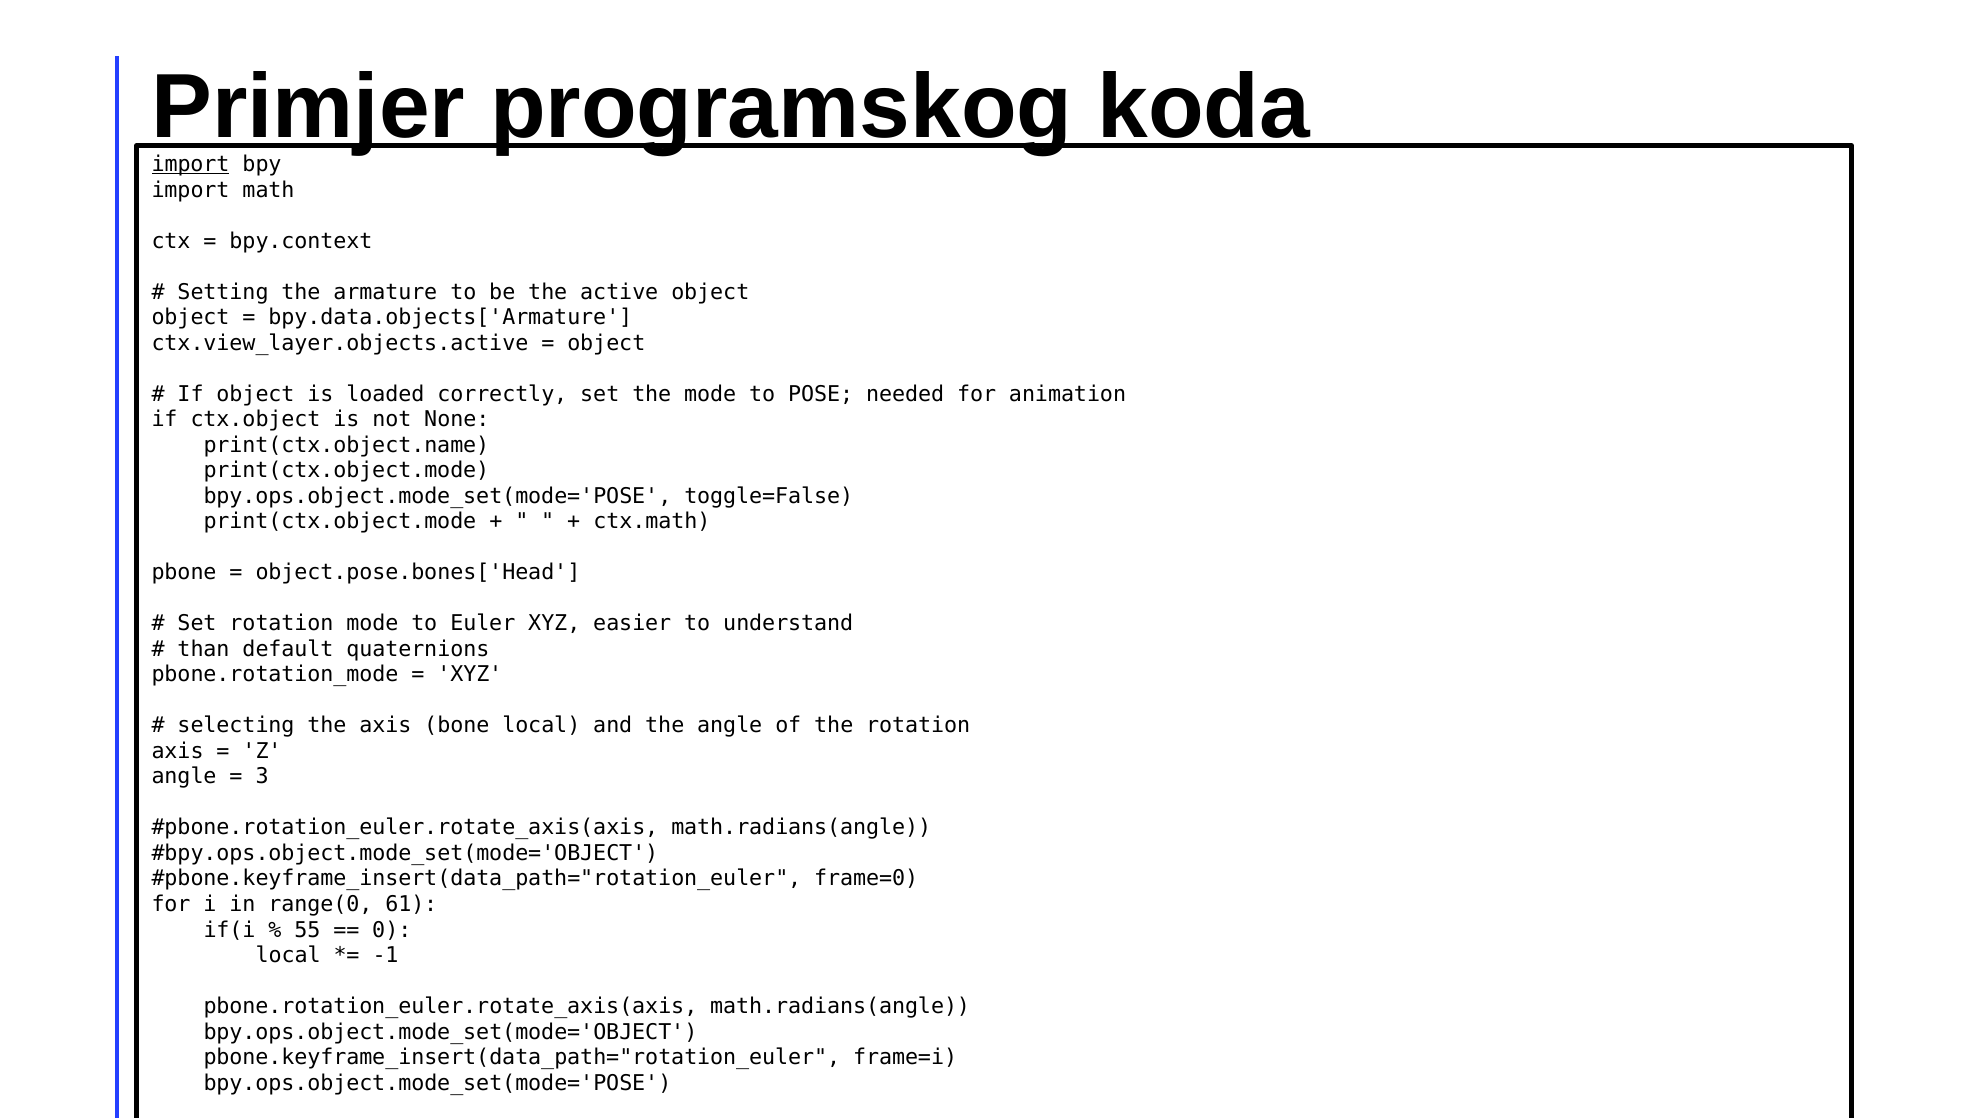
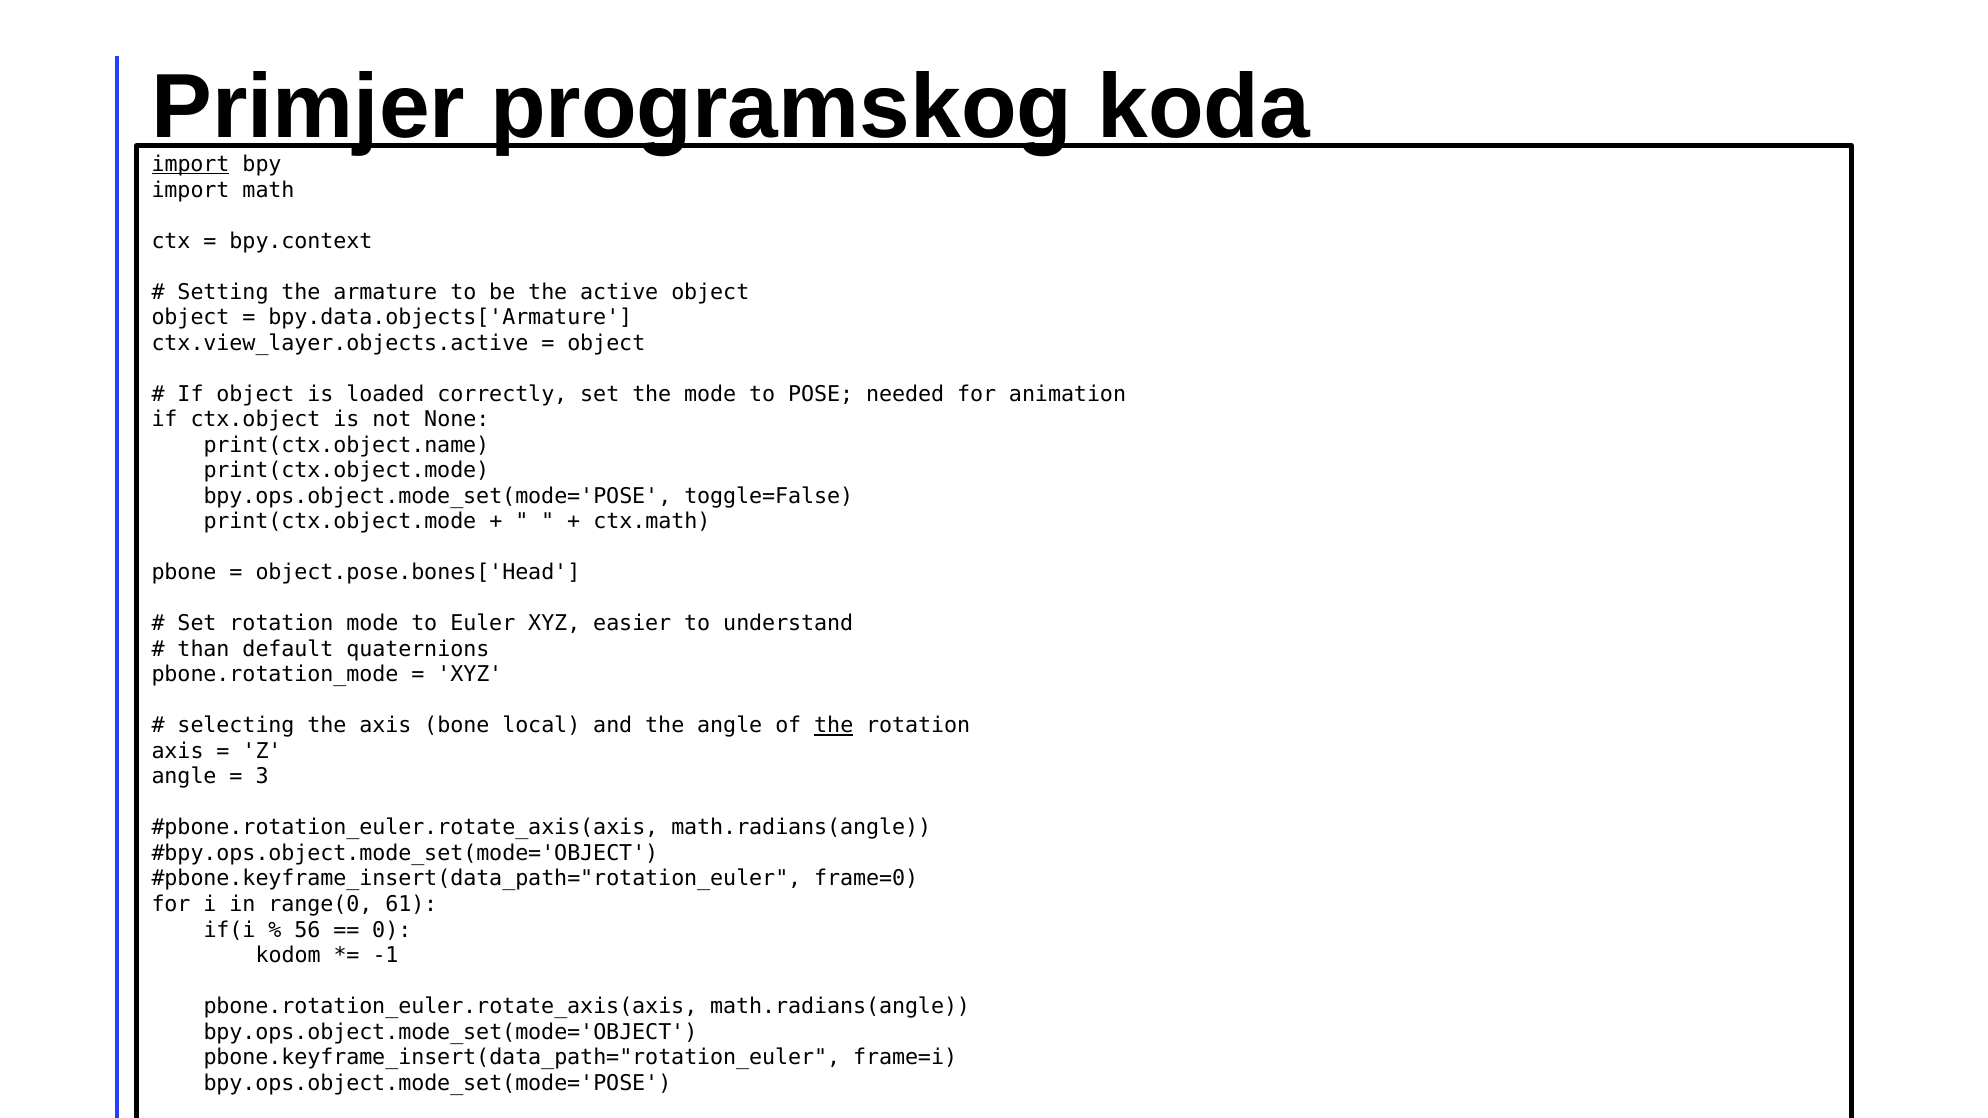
the underline: none -> present (834, 726)
55: 55 -> 56 (307, 930)
local: local -> kodom (288, 956)
